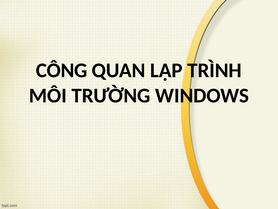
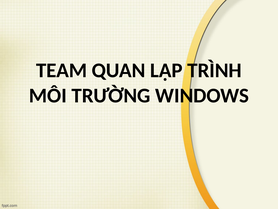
CÔNG: CÔNG -> TEAM (62, 70)
